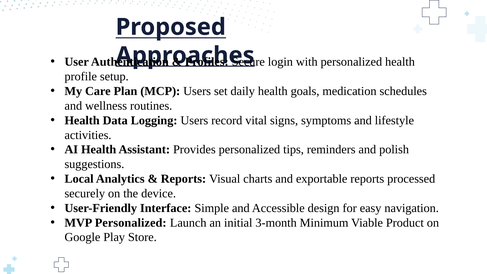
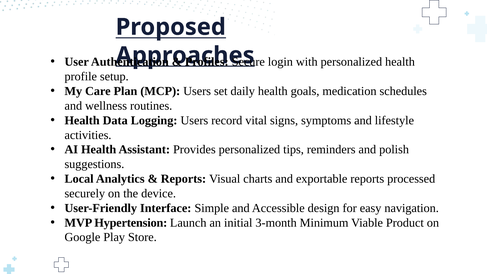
MVP Personalized: Personalized -> Hypertension (131, 223)
